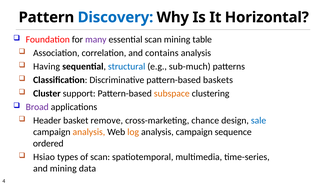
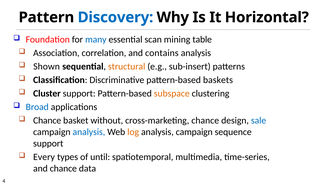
many colour: purple -> blue (96, 39)
Having: Having -> Shown (47, 66)
structural colour: blue -> orange (127, 66)
sub-much: sub-much -> sub-insert (190, 66)
Broad colour: purple -> blue (37, 107)
Header: Header -> Chance (47, 120)
remove: remove -> without (107, 120)
analysis colour: orange -> blue (89, 132)
ordered: ordered -> support (48, 143)
Hsiao: Hsiao -> Every (44, 157)
of scan: scan -> until (100, 157)
and mining: mining -> chance (63, 168)
